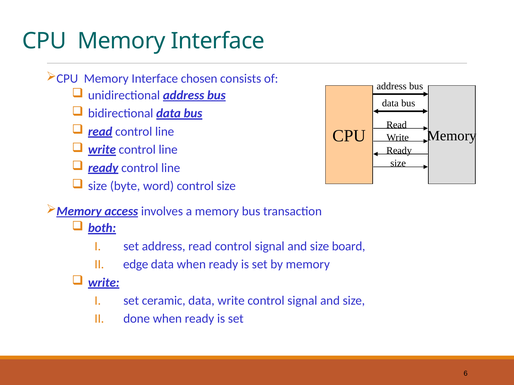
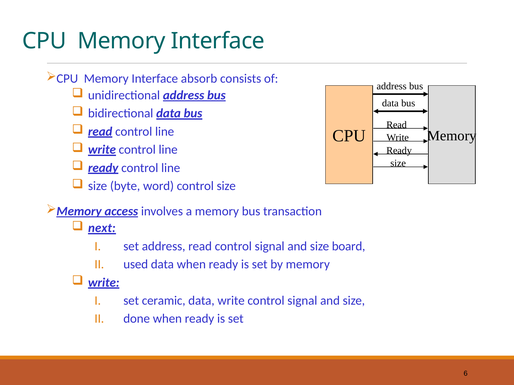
chosen: chosen -> absorb (199, 79)
both: both -> next (102, 228)
edge: edge -> used (136, 265)
